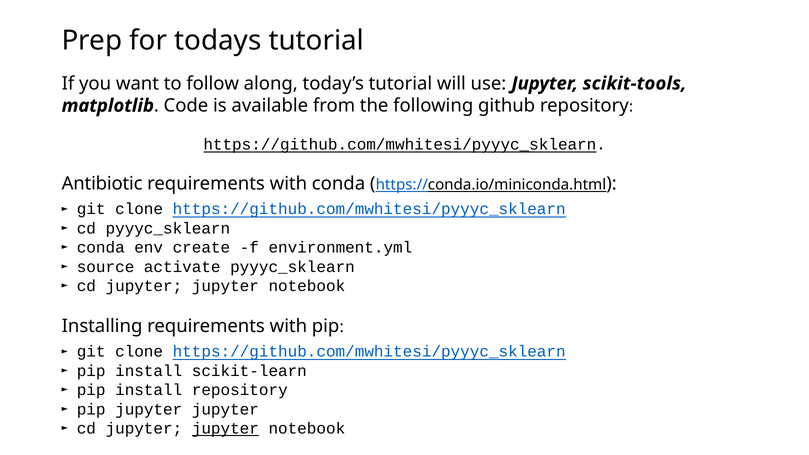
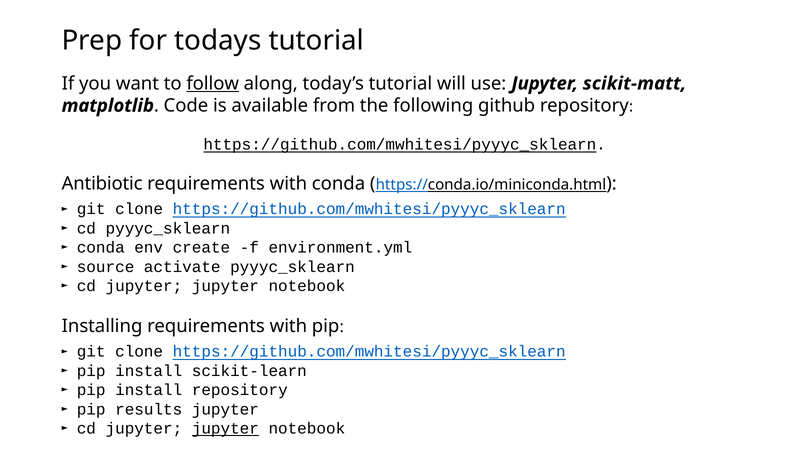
follow underline: none -> present (213, 83)
scikit-tools: scikit-tools -> scikit-matt (635, 83)
pip jupyter: jupyter -> results (149, 409)
